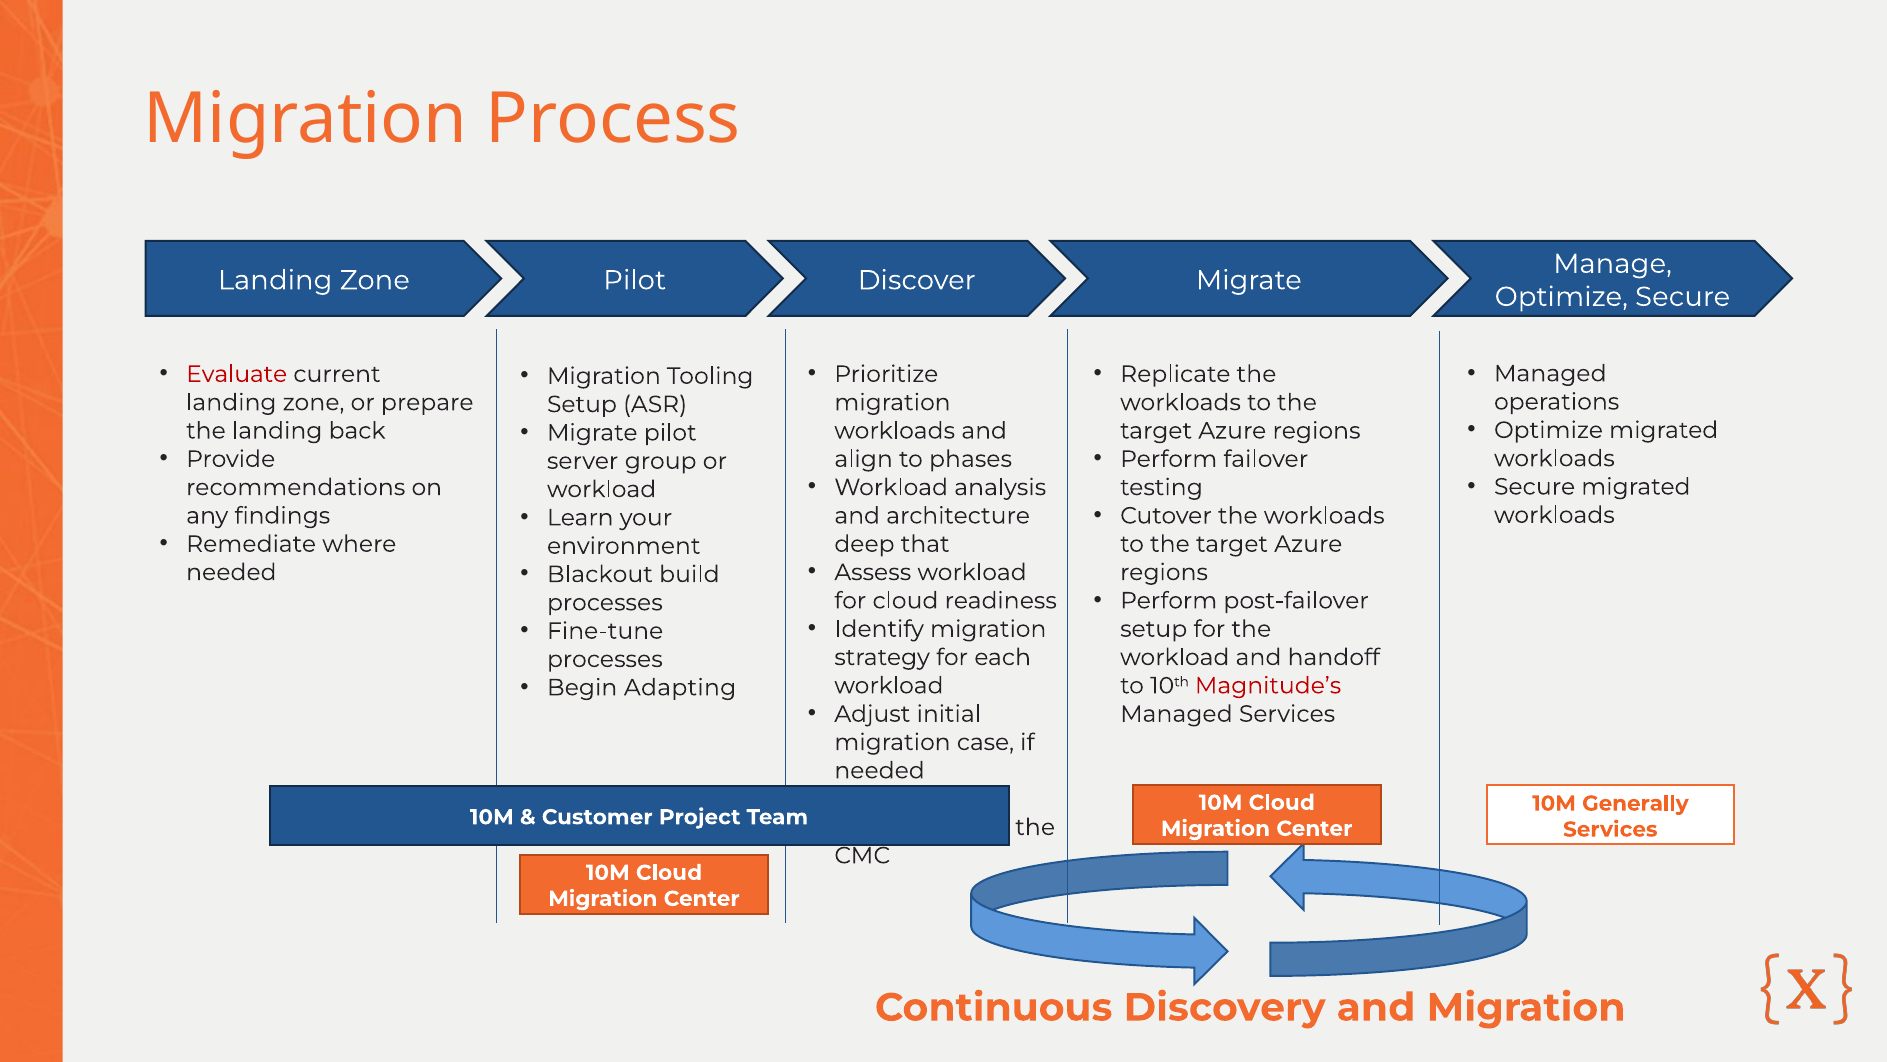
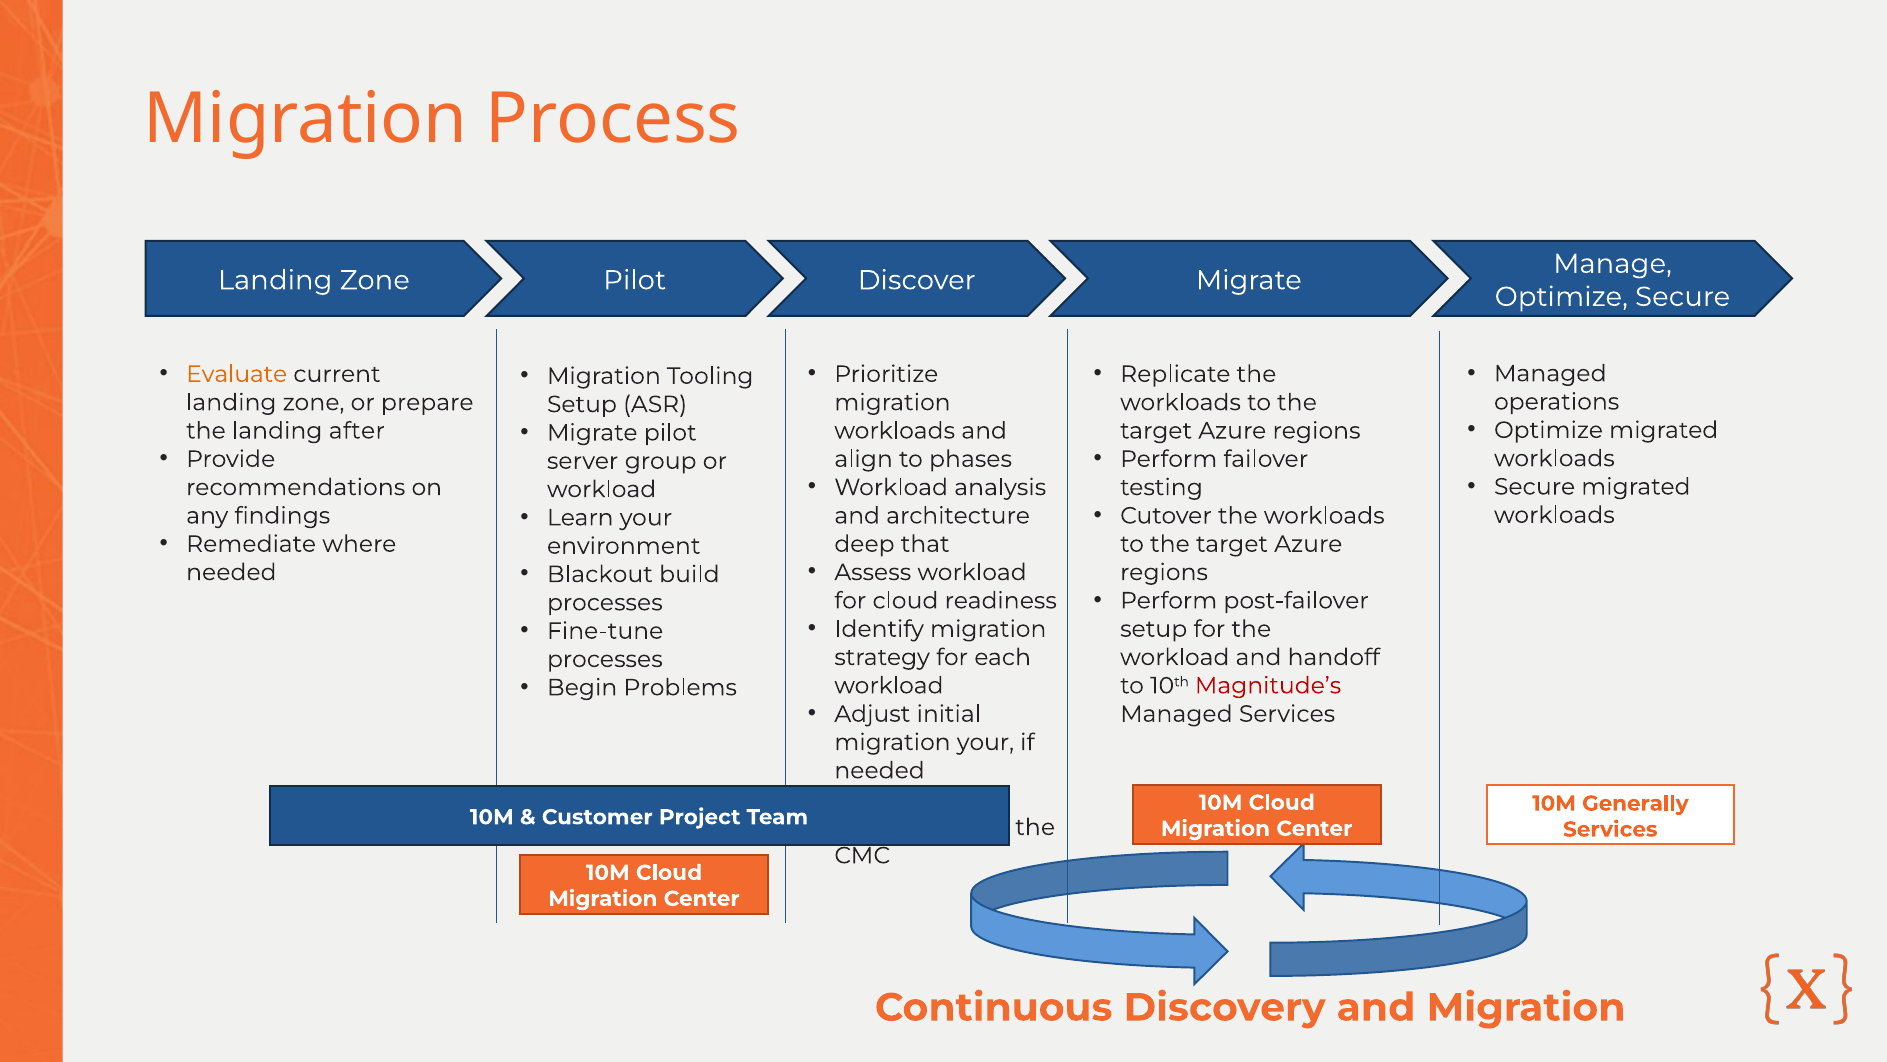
Evaluate colour: red -> orange (237, 374)
back: back -> after (357, 431)
Adapting: Adapting -> Problems (680, 687)
migration case: case -> your (985, 742)
